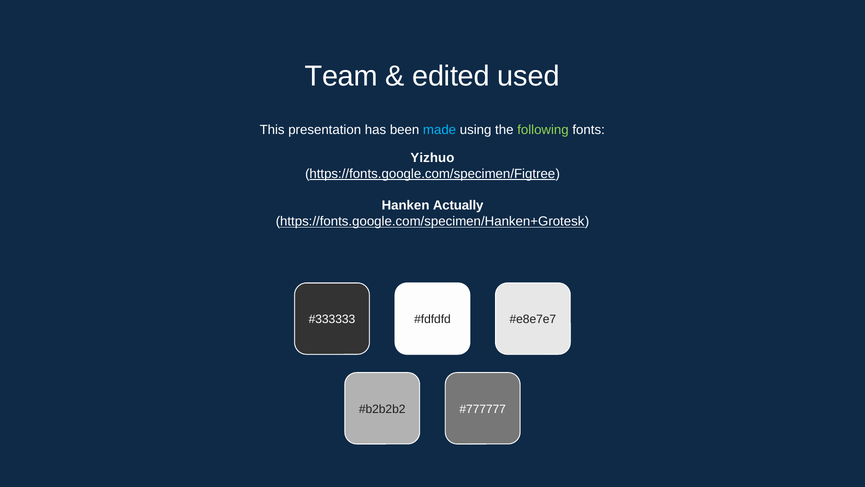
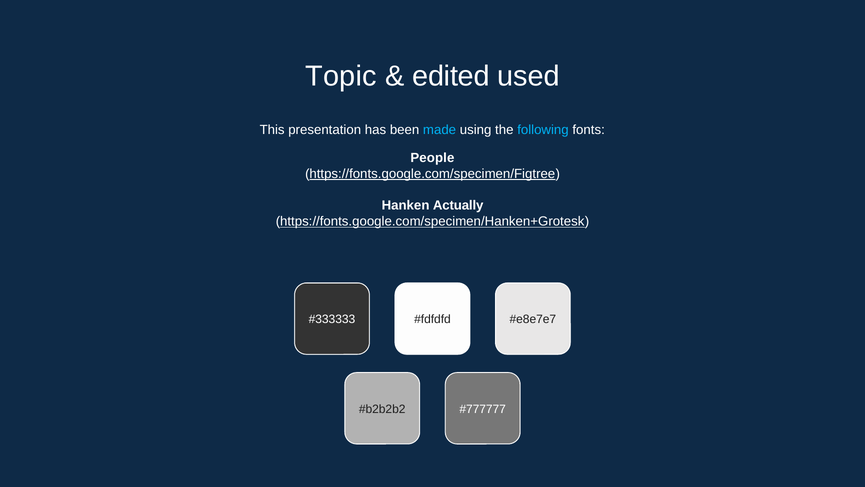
Team: Team -> Topic (341, 76)
following colour: light green -> light blue (543, 130)
Yizhuo: Yizhuo -> People (432, 158)
